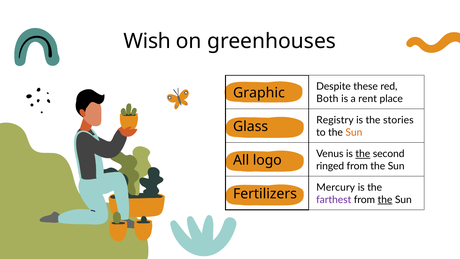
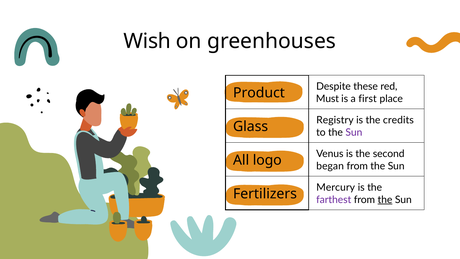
Graphic: Graphic -> Product (259, 93)
Both: Both -> Must (327, 99)
rent: rent -> first (368, 99)
stories: stories -> credits (398, 120)
Sun colour: orange -> purple (354, 132)
the underline: present -> none (363, 154)
ringed: ringed -> began (330, 166)
